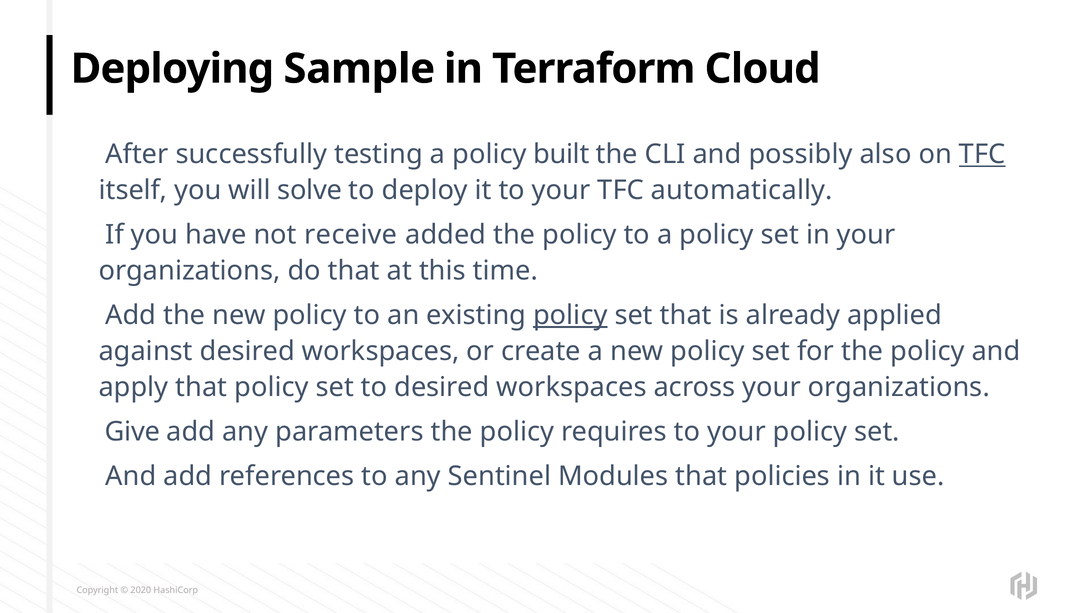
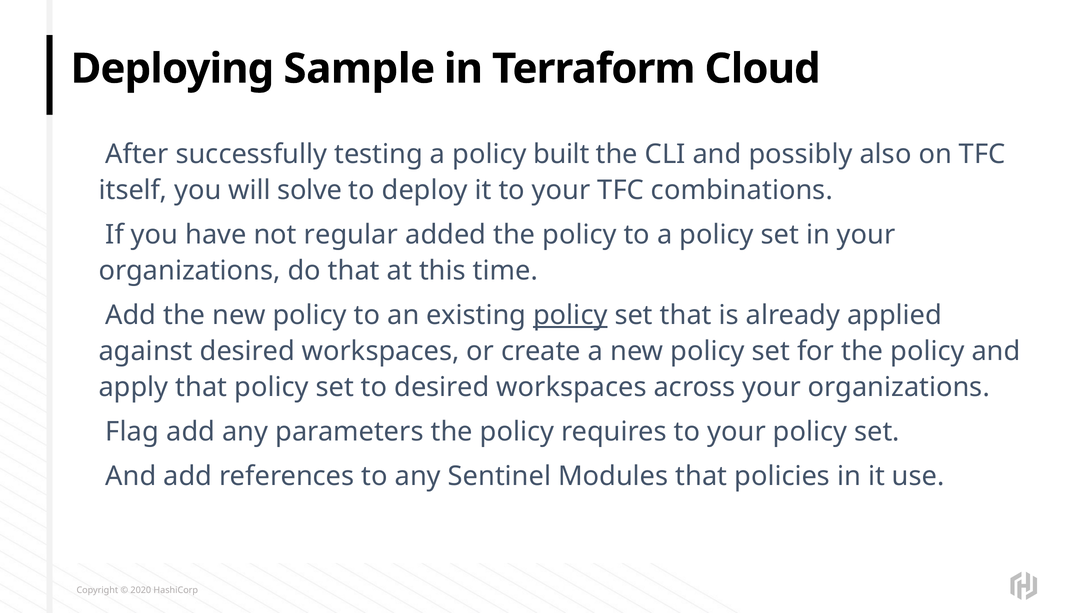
TFC underline: present -> none (982, 154)
automatically: automatically -> combinations (742, 190)
receive: receive -> regular (351, 235)
Give: Give -> Flag (132, 432)
